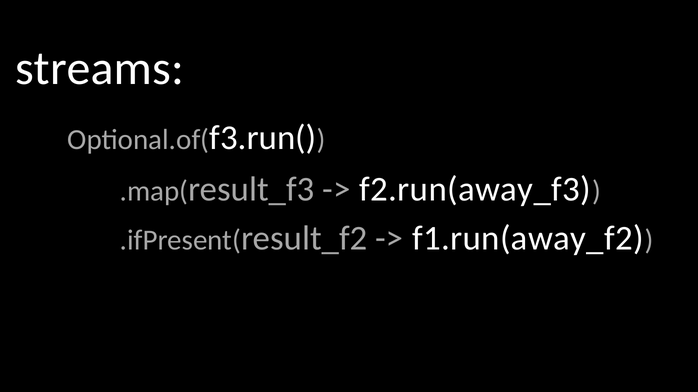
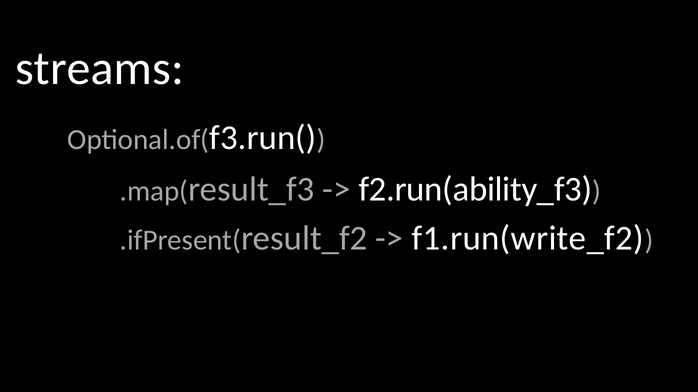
f2.run(away_f3: f2.run(away_f3 -> f2.run(ability_f3 (475, 190)
f1.run(away_f2: f1.run(away_f2 -> f1.run(write_f2 (528, 239)
